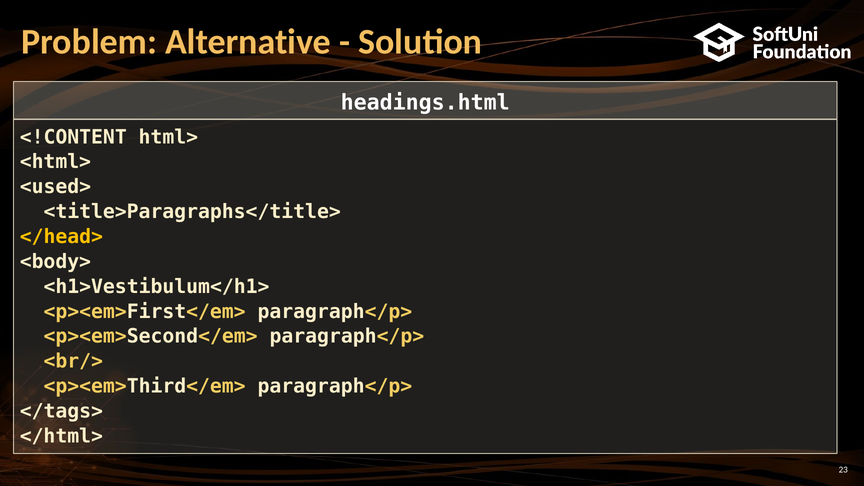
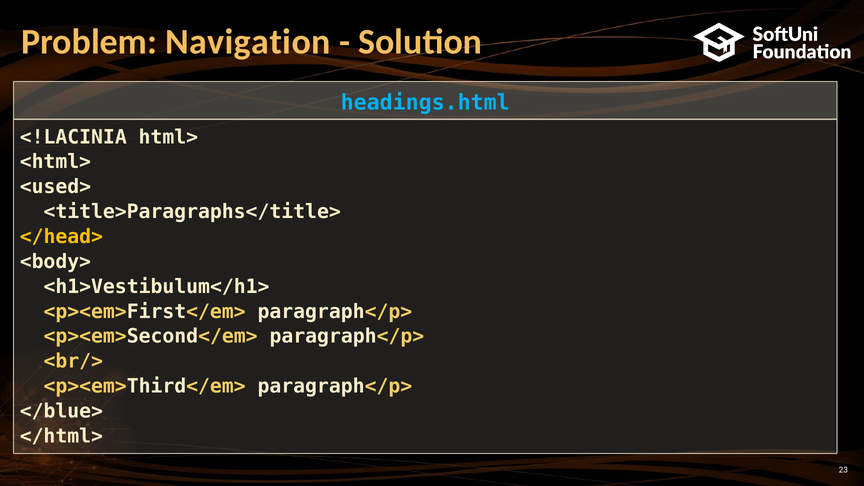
Alternative: Alternative -> Navigation (248, 42)
headings.html colour: white -> light blue (425, 102)
<!CONTENT: <!CONTENT -> <!LACINIA (73, 137)
</tags>: </tags> -> </blue> (61, 411)
